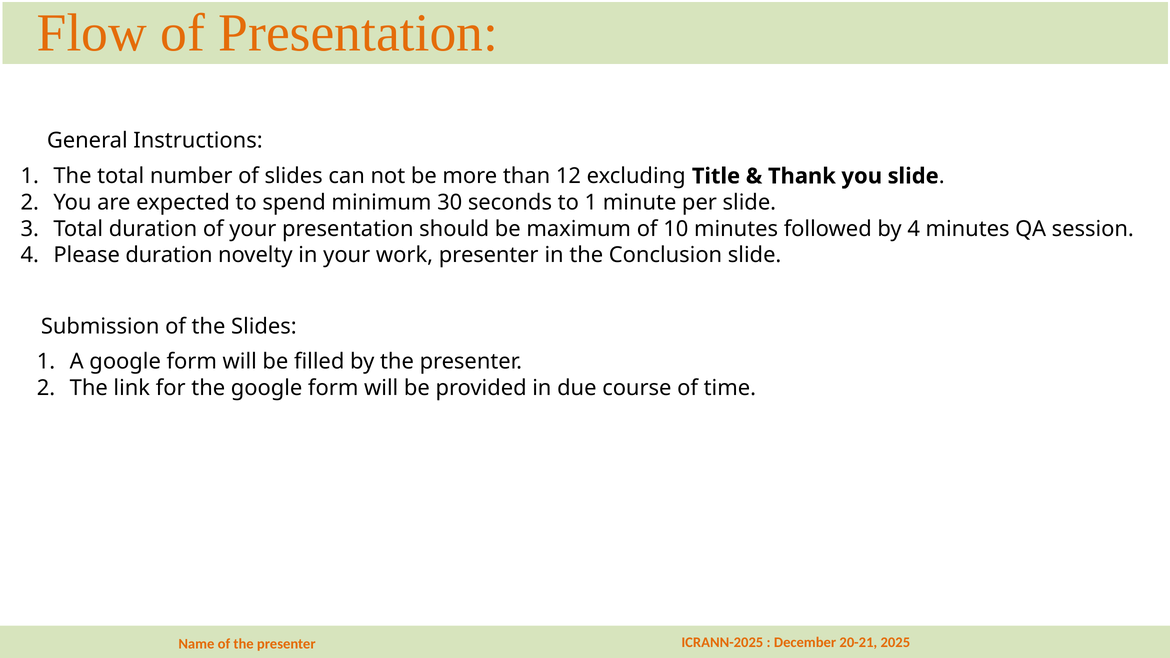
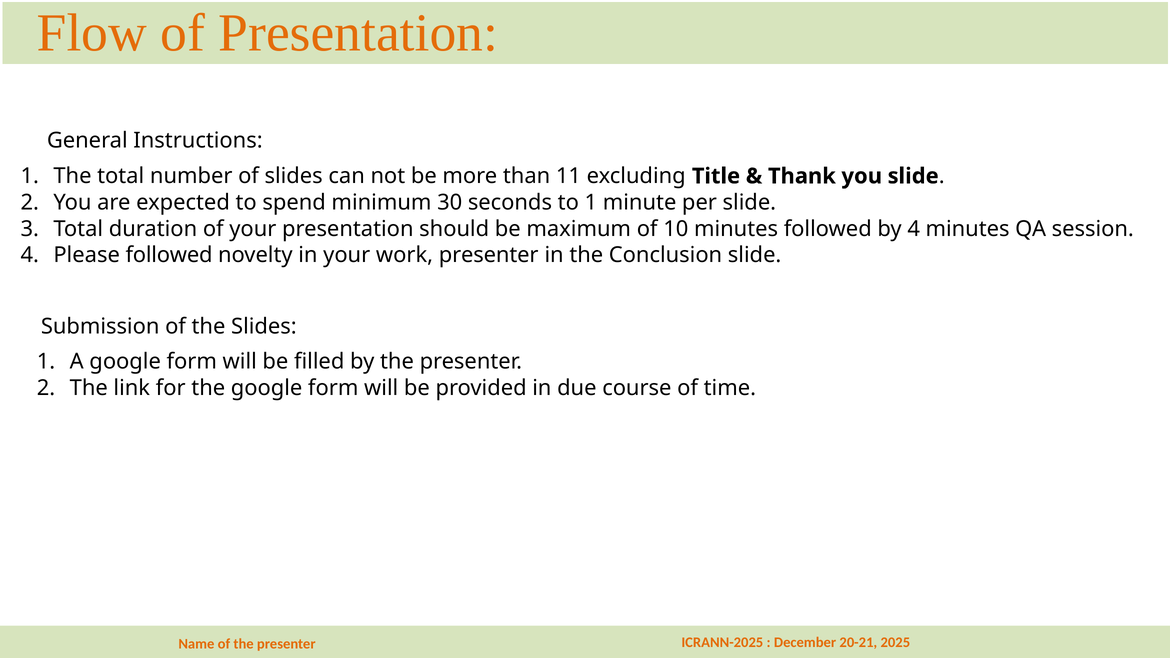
12: 12 -> 11 (568, 176)
Please duration: duration -> followed (169, 255)
